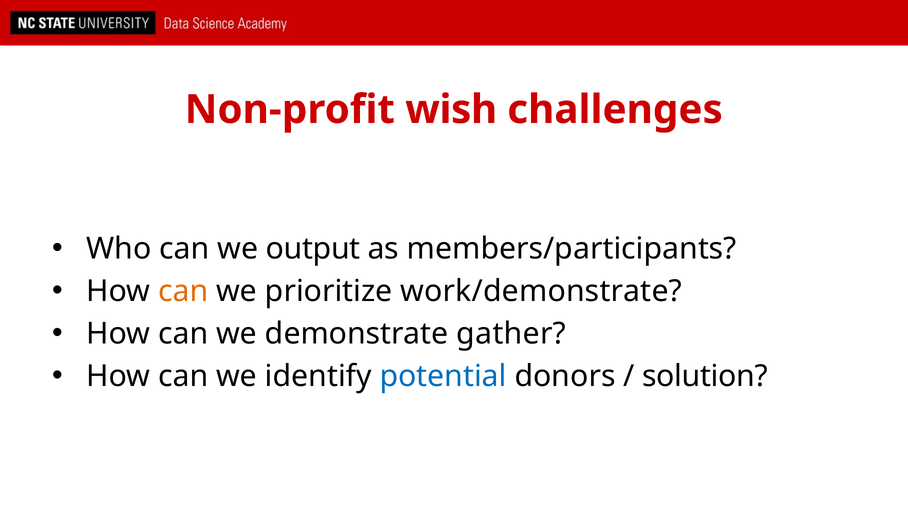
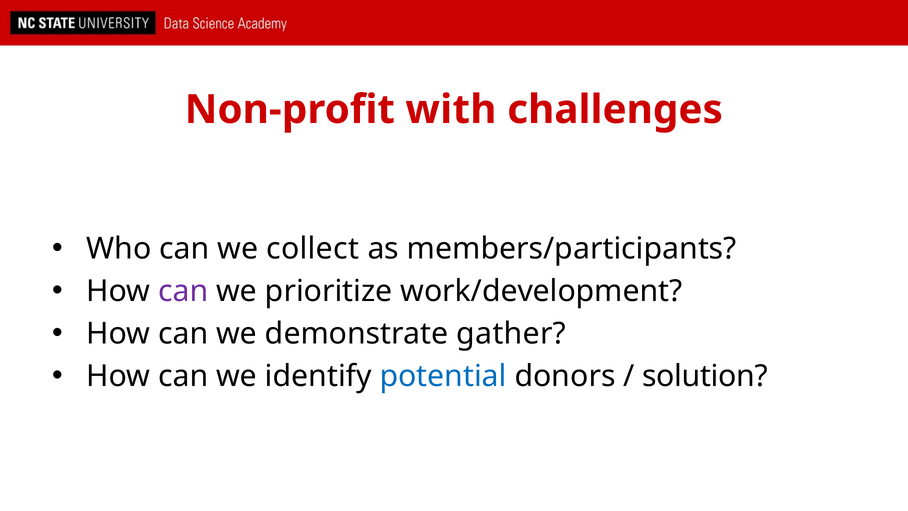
wish: wish -> with (451, 110)
output: output -> collect (313, 249)
can colour: orange -> purple (183, 291)
work/demonstrate: work/demonstrate -> work/development (541, 291)
